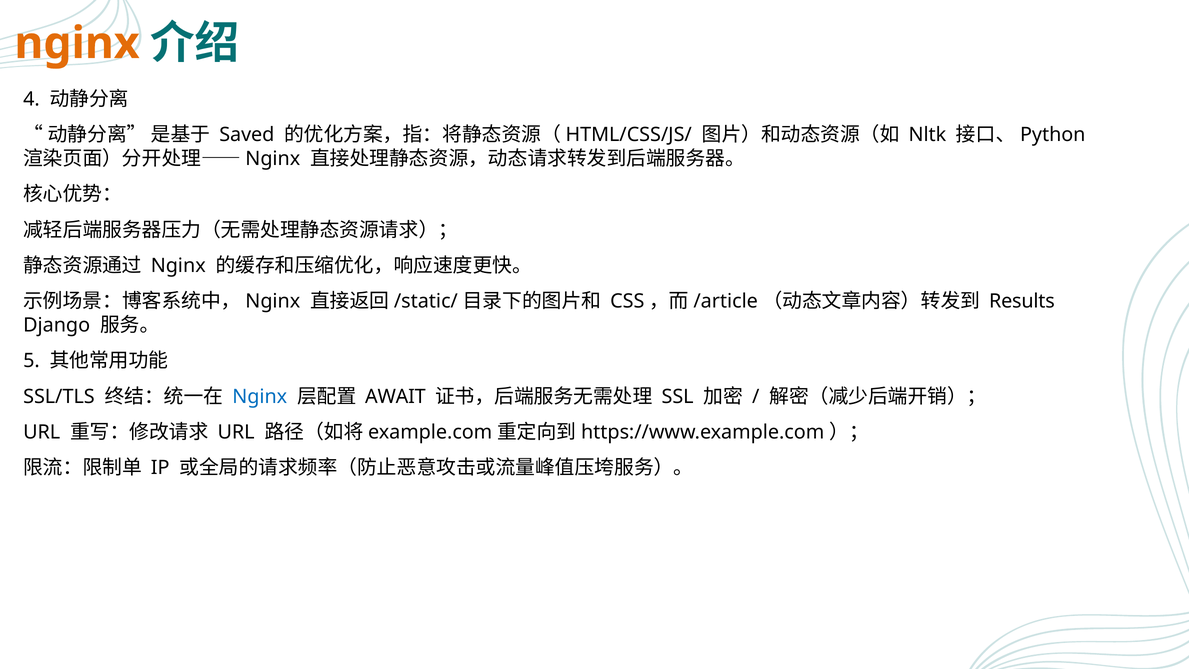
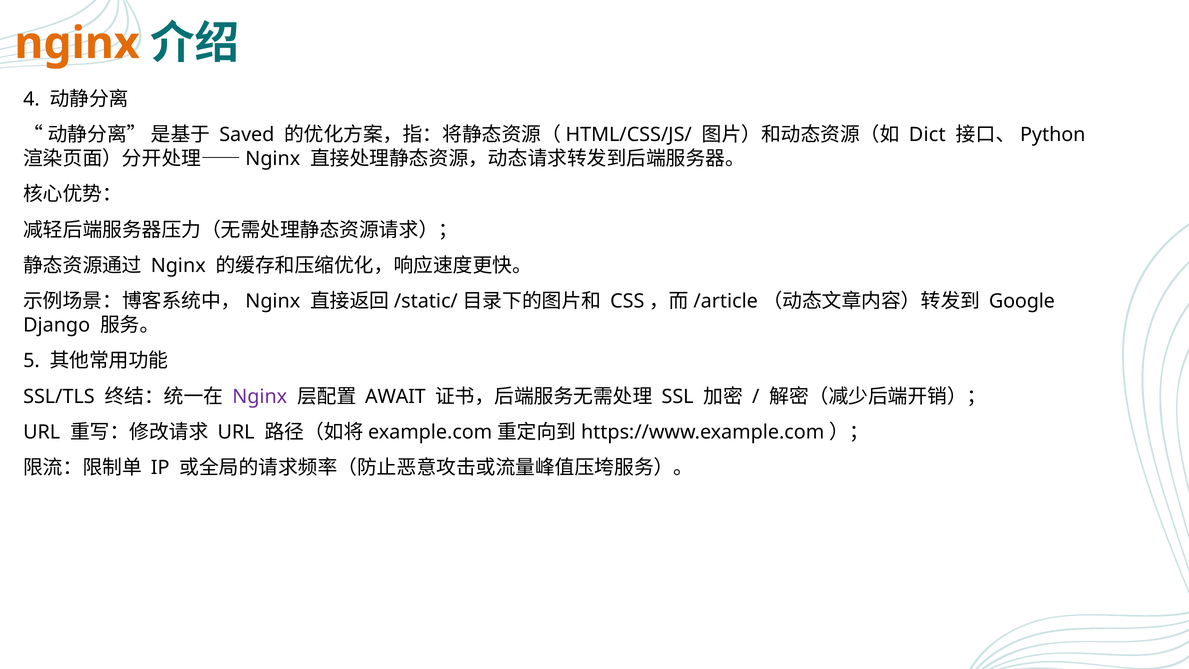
Nltk: Nltk -> Dict (927, 135)
Results: Results -> Google (1022, 301)
Nginx colour: blue -> purple (260, 396)
